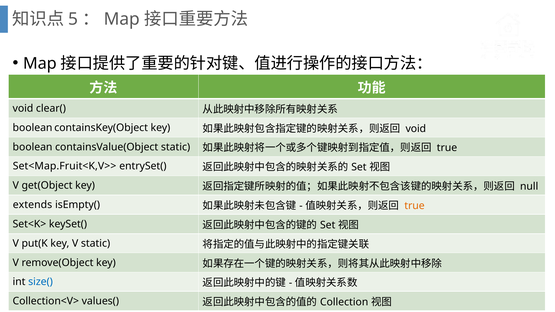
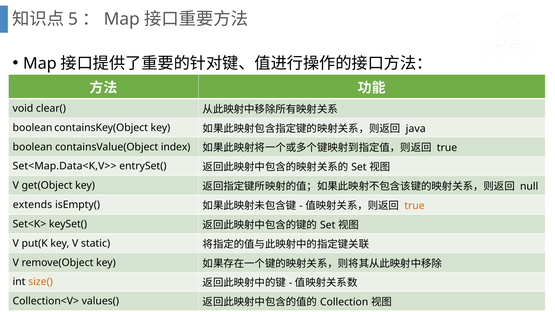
void: void -> java (416, 129)
containsValue(Object static: static -> index (176, 147)
Set<Map.Fruit<K,V>>: Set<Map.Fruit<K,V>> -> Set<Map.Data<K,V>> (65, 166)
size( colour: blue -> orange (41, 282)
